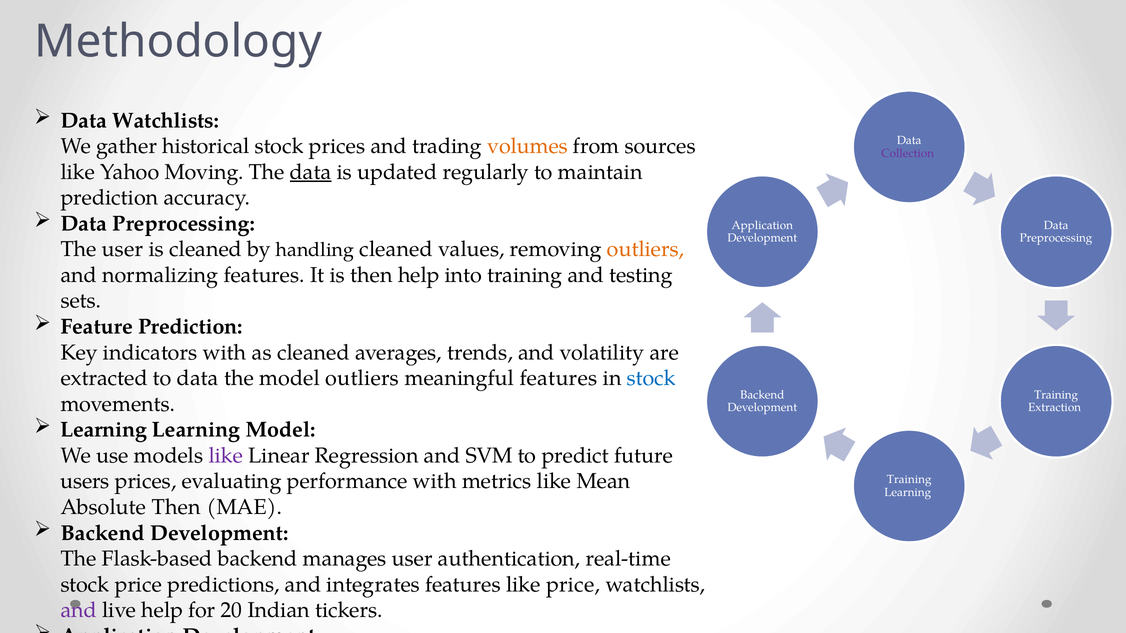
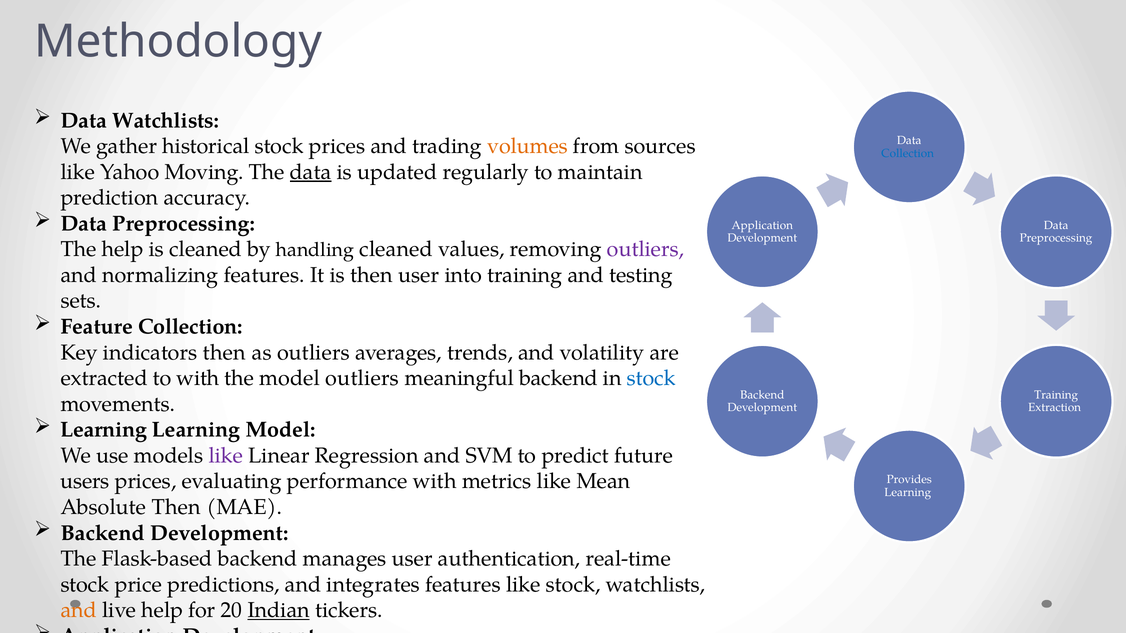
Collection colour: purple -> blue (908, 153)
The user: user -> help (123, 249)
outliers colour: orange -> purple (645, 249)
then help: help -> user (419, 275)
Feature Prediction: Prediction -> Collection (190, 327)
indicators with: with -> then (224, 353)
as cleaned: cleaned -> outliers (313, 353)
to data: data -> with (198, 378)
meaningful features: features -> backend (559, 378)
Training: Training -> Provides (909, 480)
like price: price -> stock (573, 585)
and colour: purple -> orange (79, 611)
Indian underline: none -> present (279, 611)
